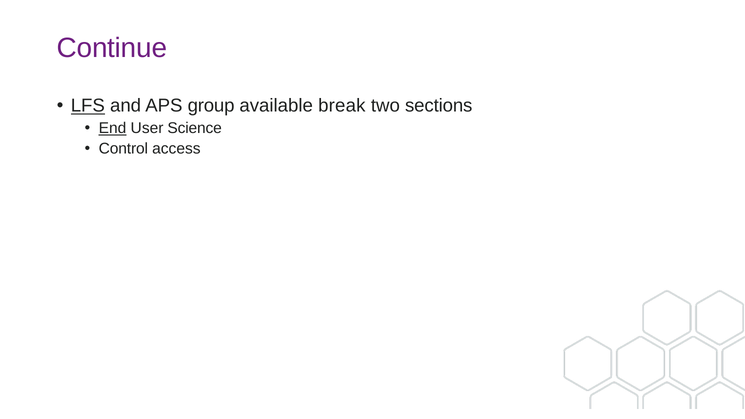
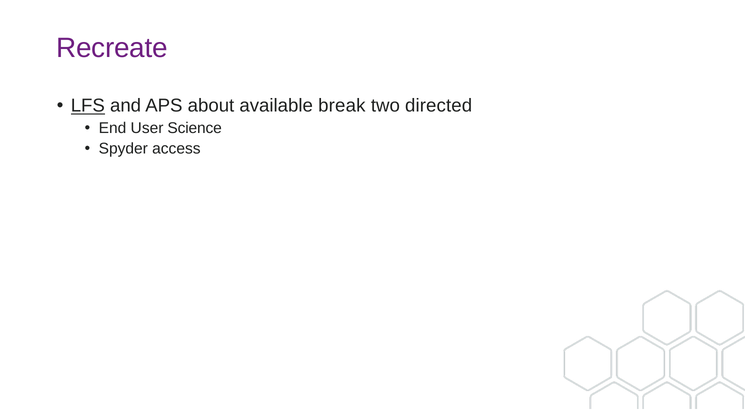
Continue: Continue -> Recreate (112, 48)
group: group -> about (211, 106)
sections: sections -> directed (439, 106)
End underline: present -> none (113, 128)
Control: Control -> Spyder (123, 149)
